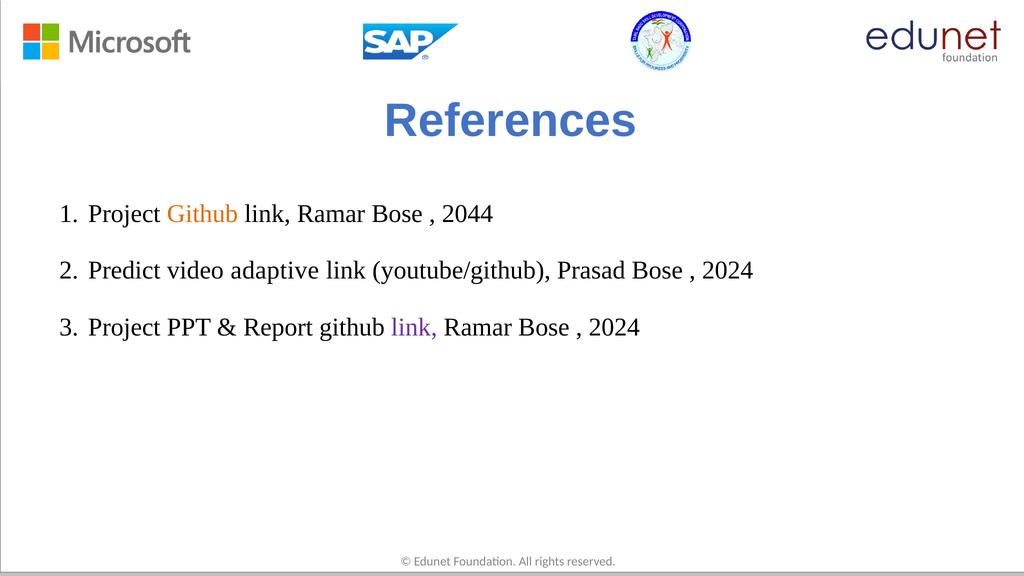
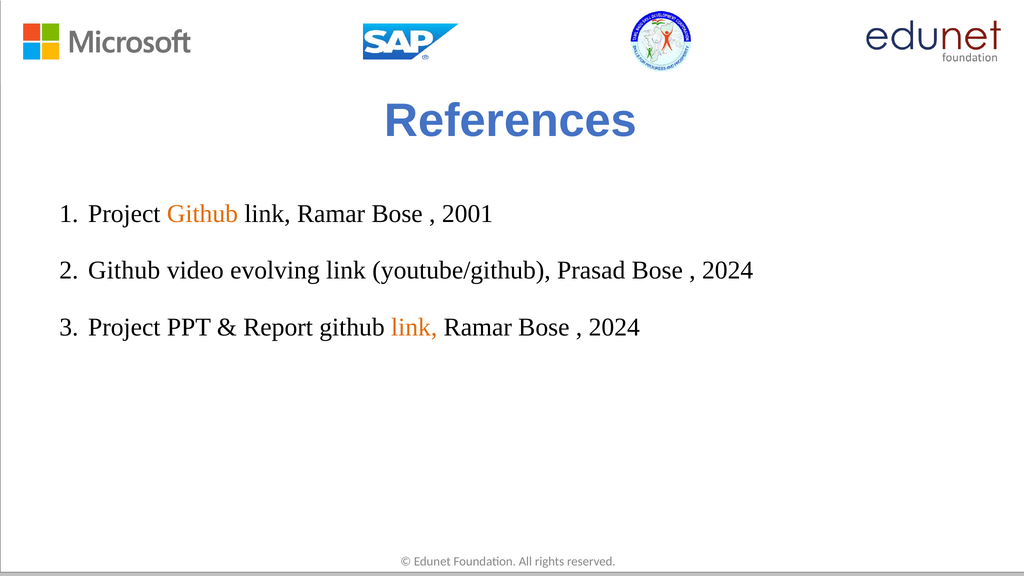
2044: 2044 -> 2001 (468, 214)
Predict: Predict -> Github (124, 270)
adaptive: adaptive -> evolving (275, 270)
link colour: purple -> orange (414, 327)
